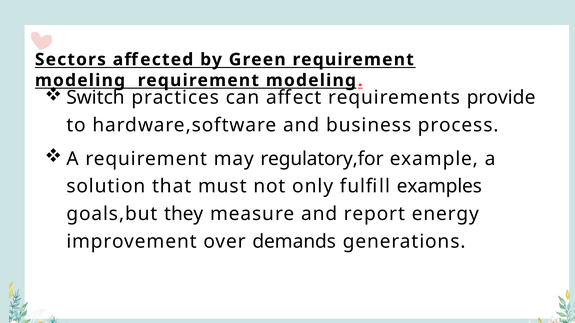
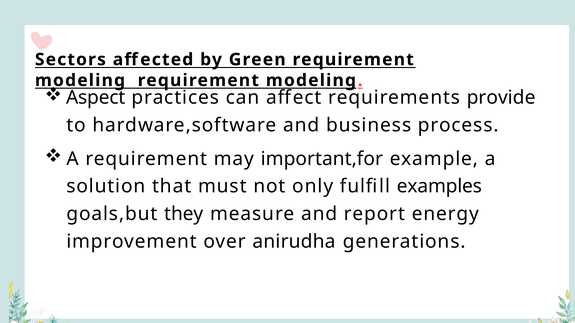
Switch: Switch -> Aspect (96, 98)
regulatory,for: regulatory,for -> important,for (322, 159)
demands: demands -> anirudha (294, 242)
